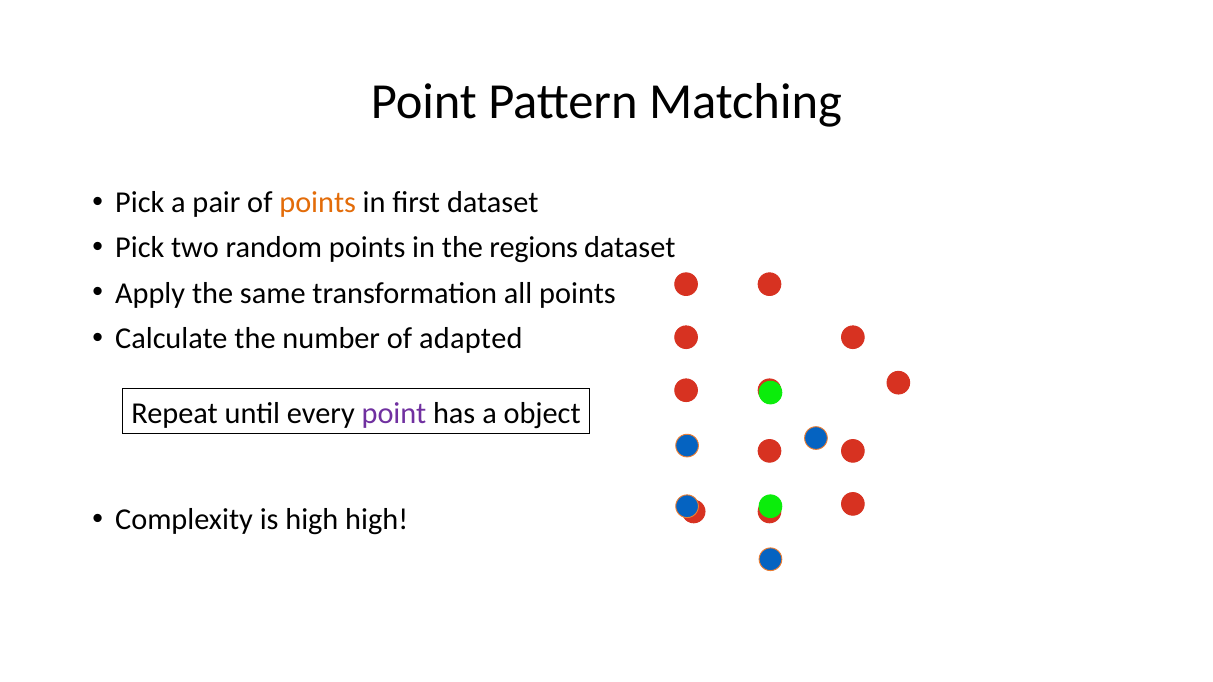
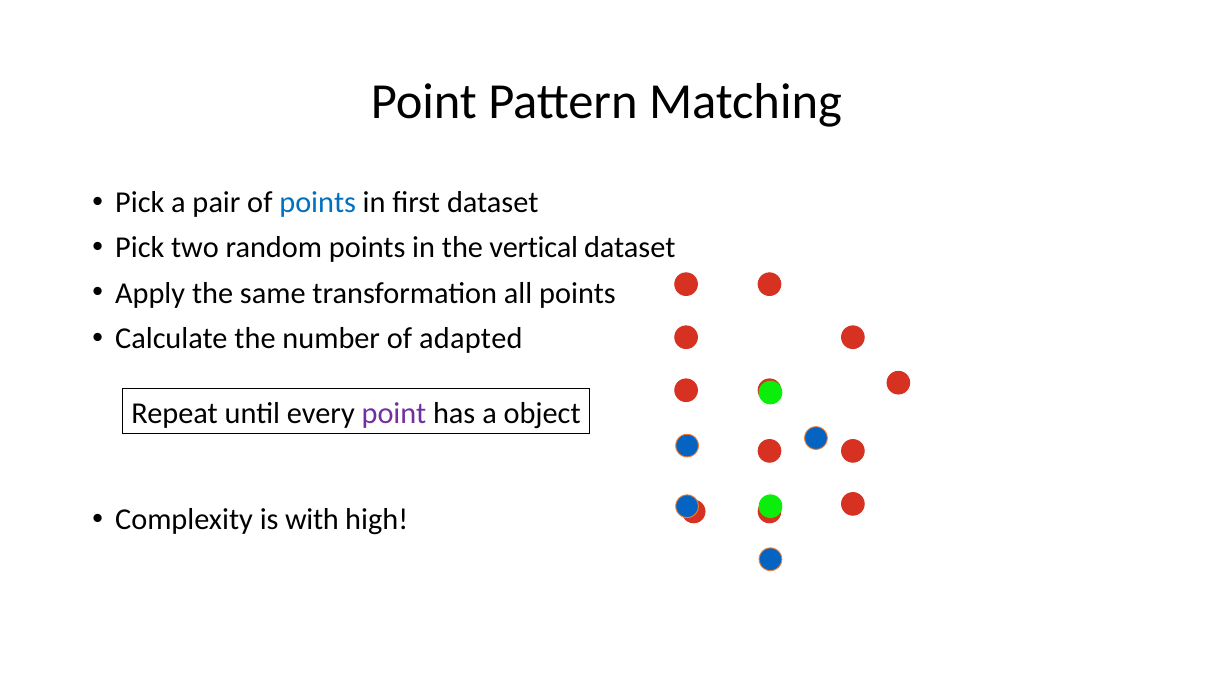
points colour: orange -> blue (318, 202)
regions: regions -> vertical (534, 248)
is high: high -> with (312, 520)
